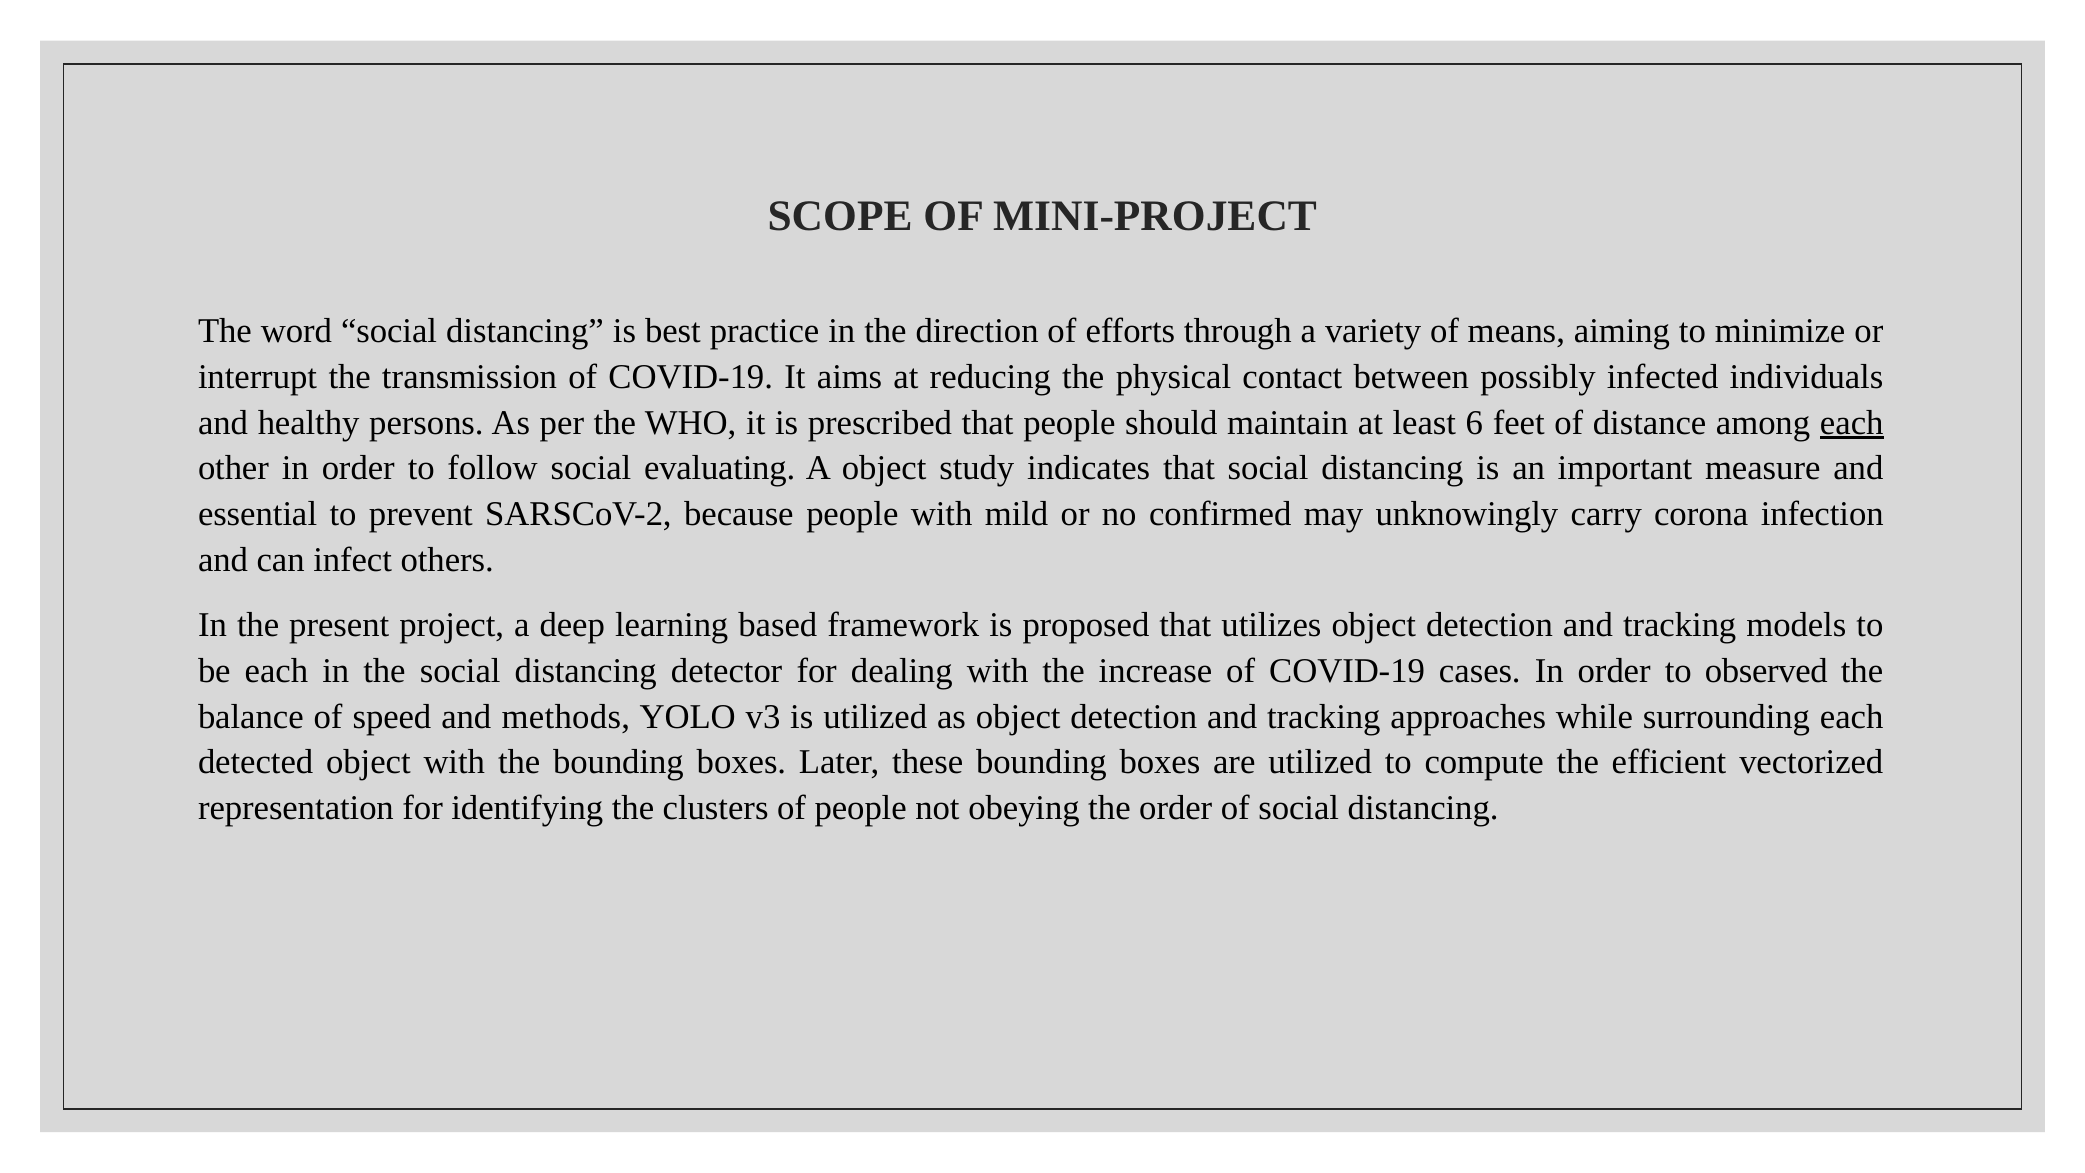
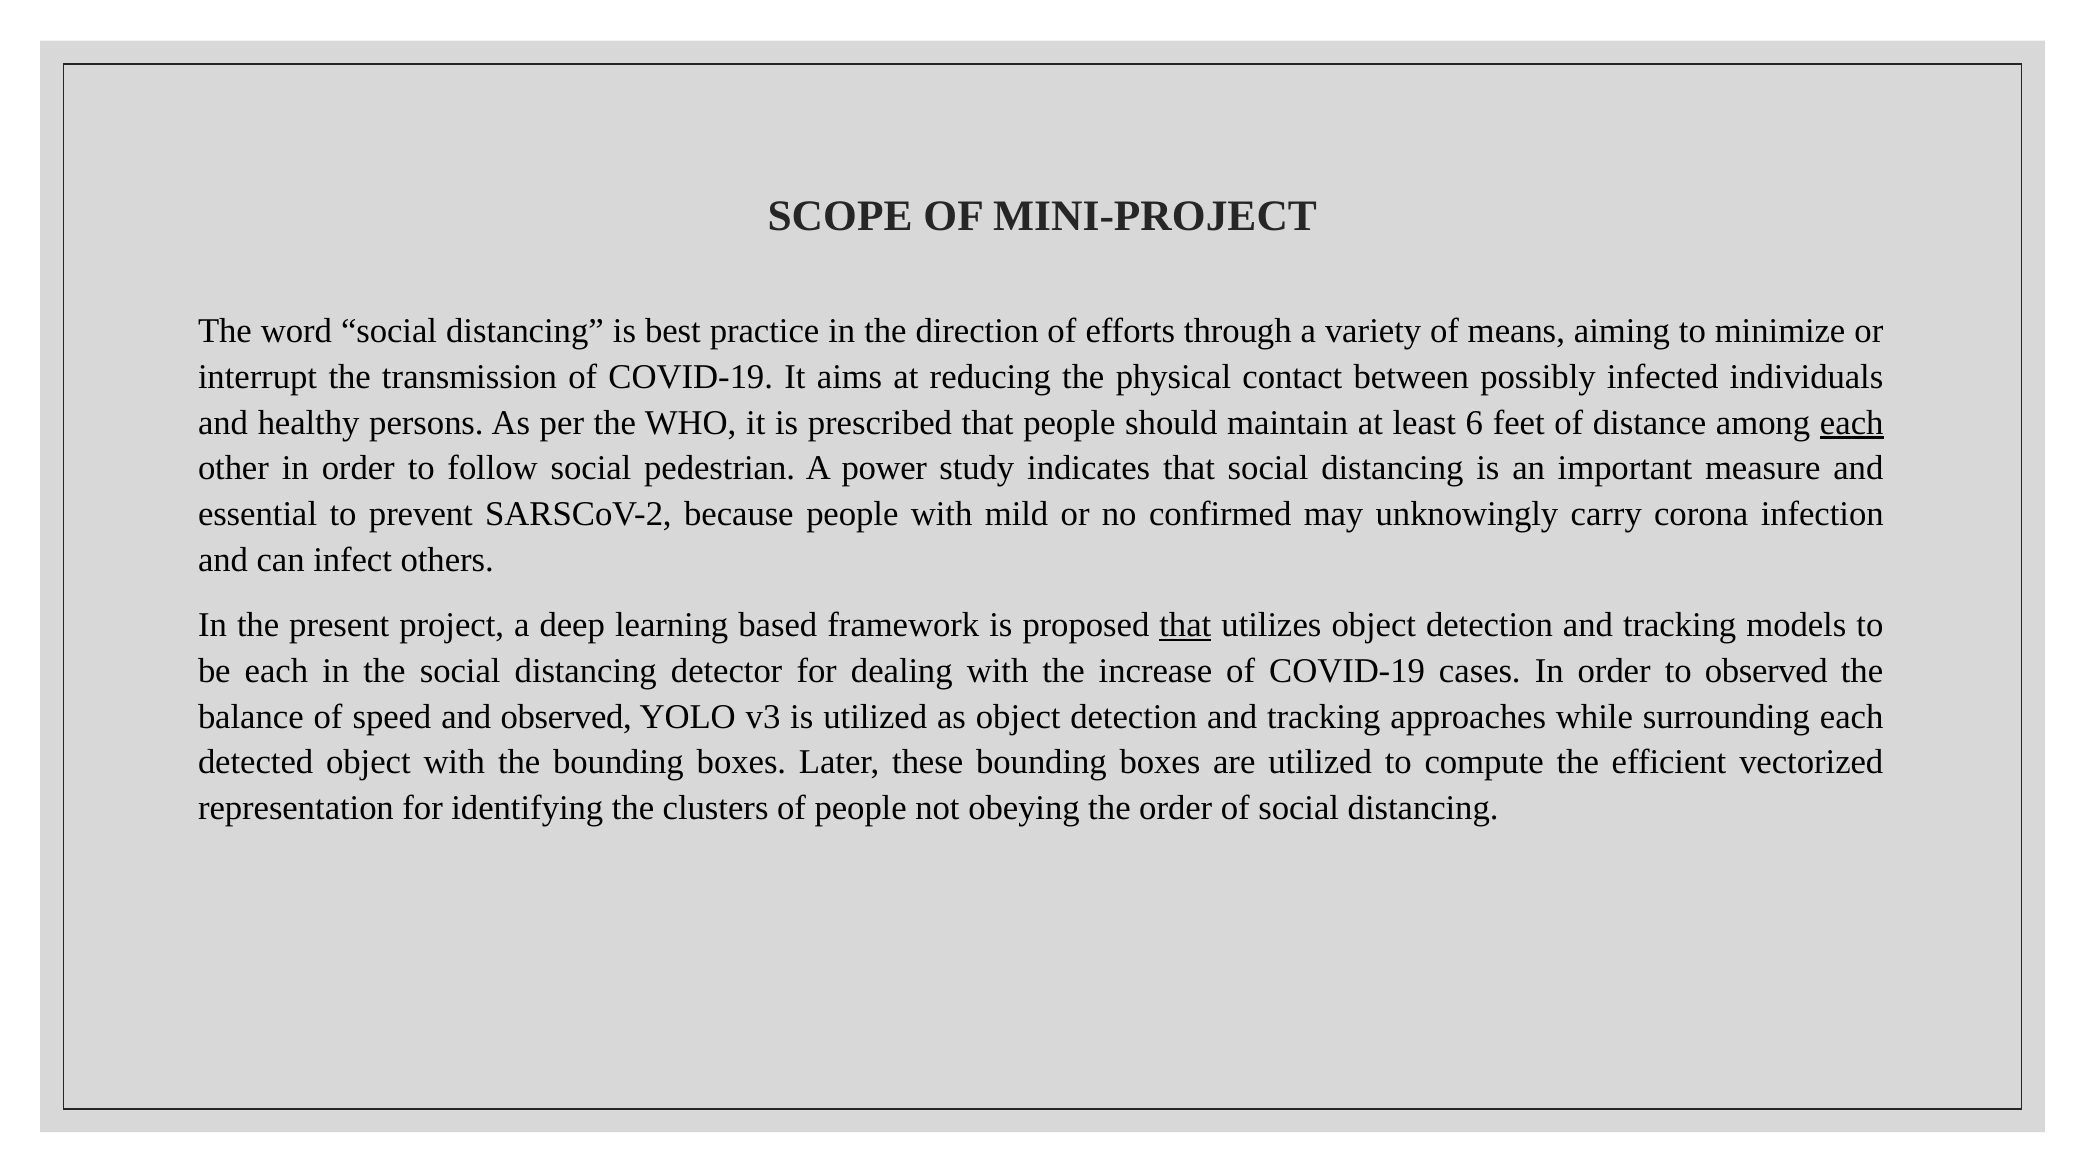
evaluating: evaluating -> pedestrian (720, 468)
A object: object -> power (884, 468)
that underline: none -> present (1185, 625)
and methods: methods -> observed (566, 717)
